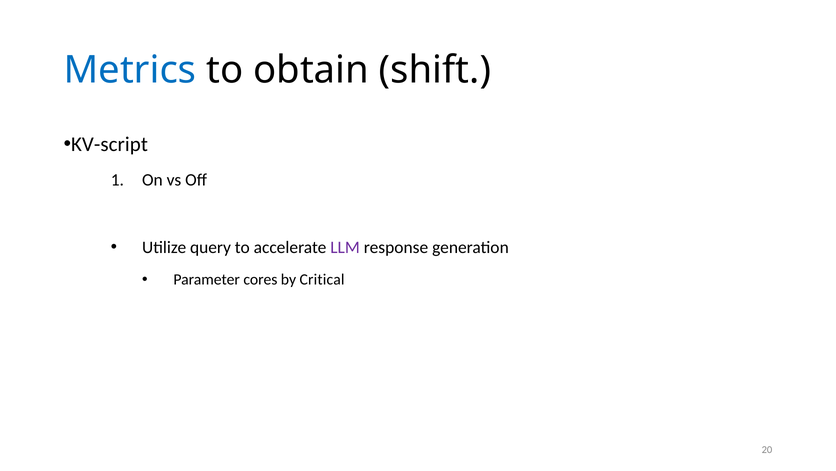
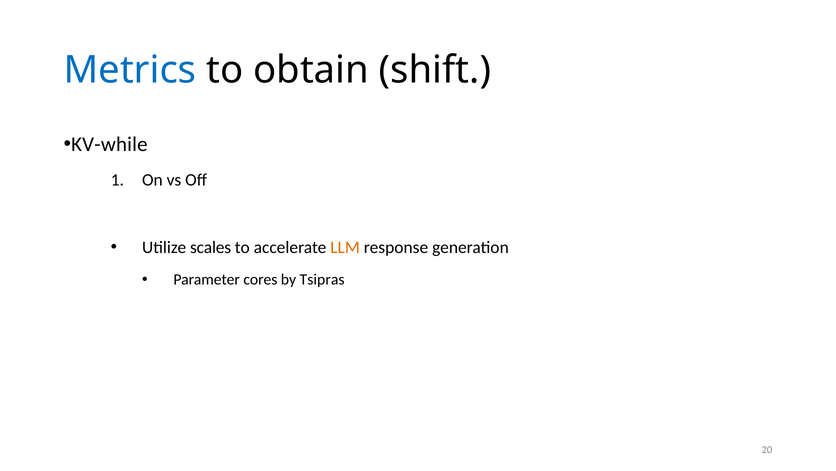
KV-script: KV-script -> KV-while (109, 144)
query: query -> scales (211, 247)
LLM colour: purple -> orange (345, 247)
Critical: Critical -> Tsipras (322, 279)
